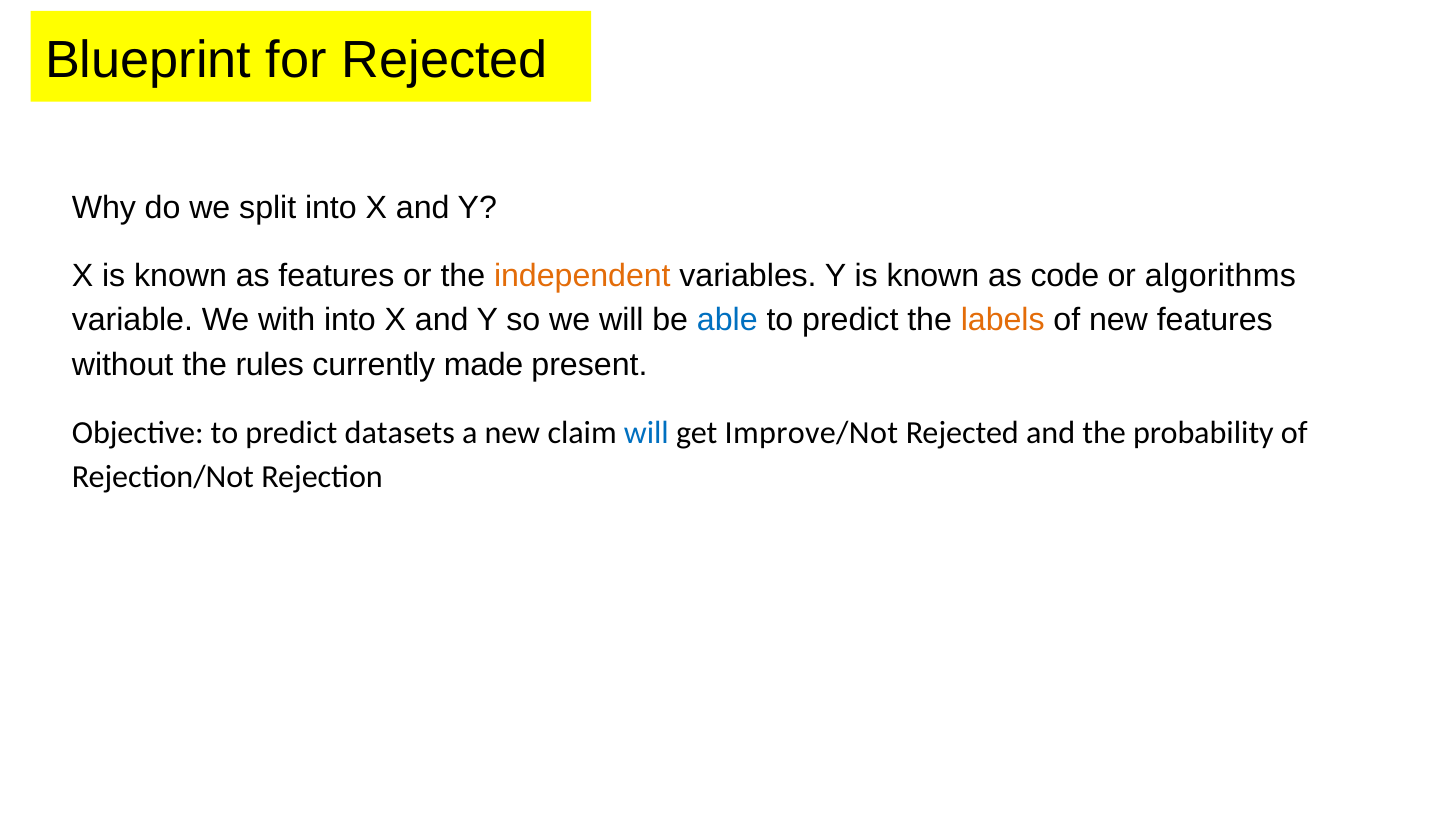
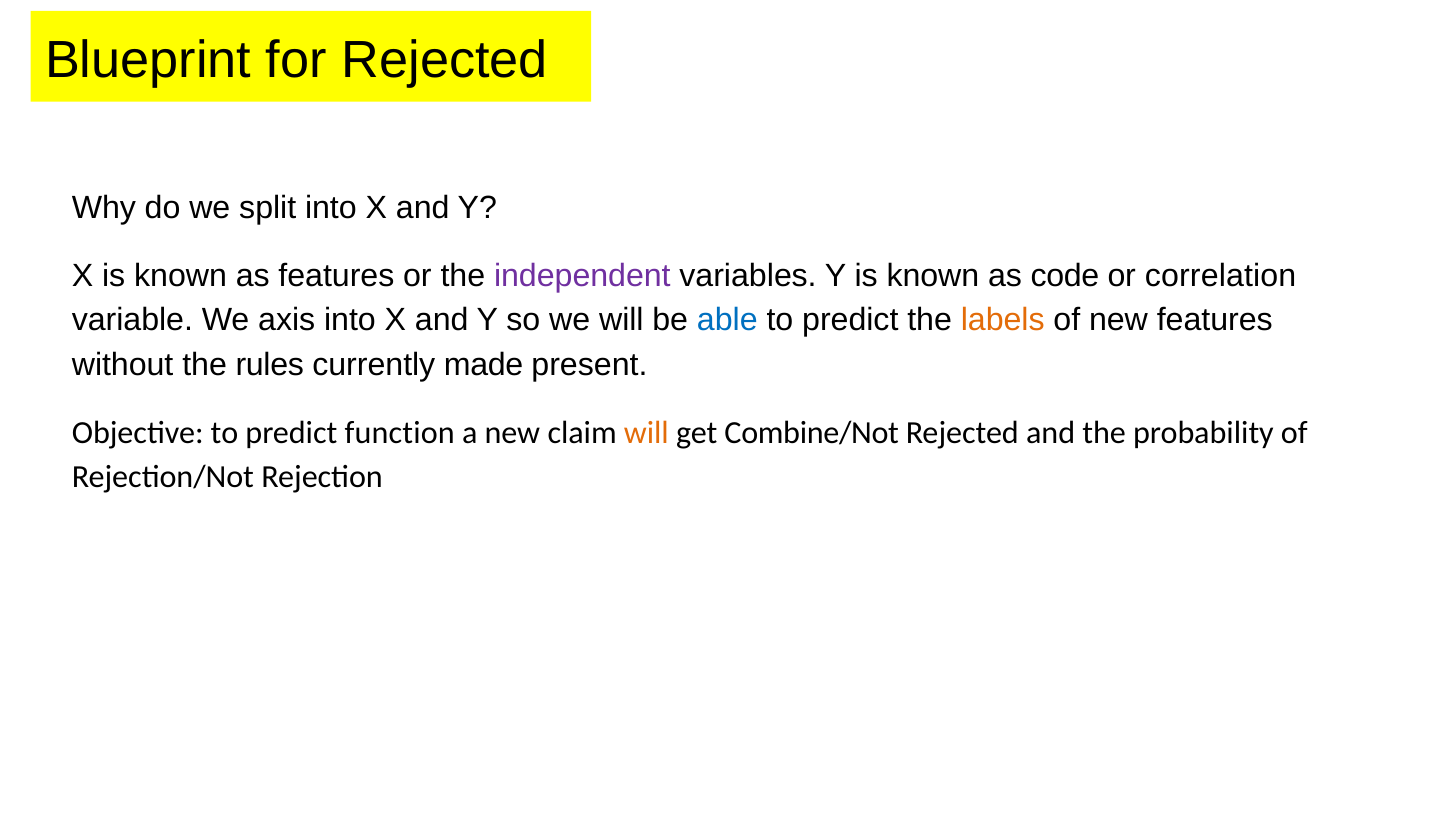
independent colour: orange -> purple (582, 276)
algorithms: algorithms -> correlation (1221, 276)
with: with -> axis (287, 320)
datasets: datasets -> function (400, 433)
will colour: blue -> orange (646, 433)
Improve/Not: Improve/Not -> Combine/Not (812, 433)
